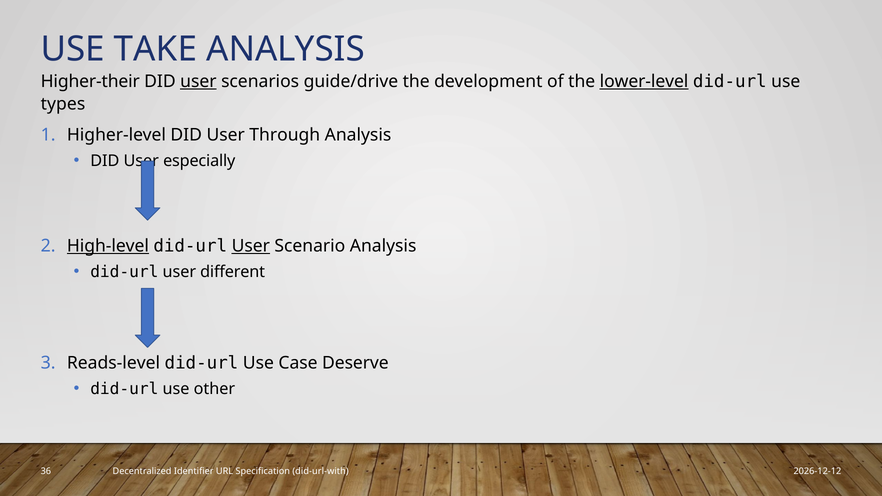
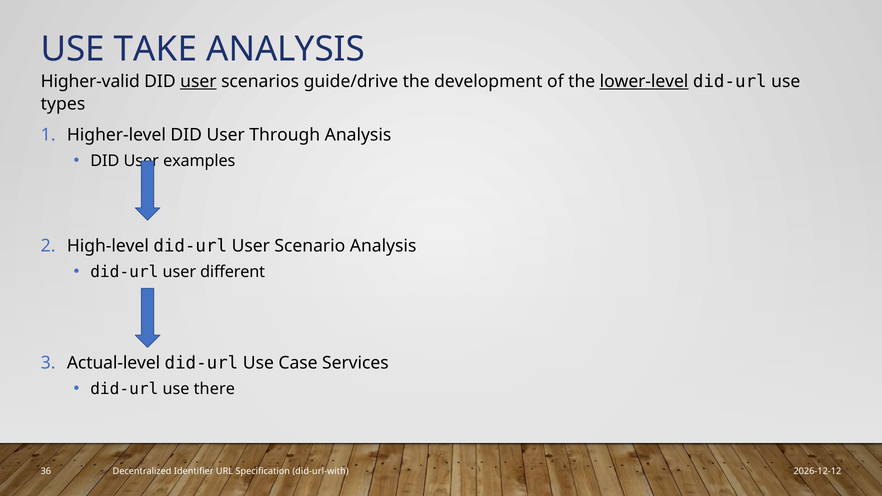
Higher-their: Higher-their -> Higher-valid (90, 82)
especially: especially -> examples (199, 161)
High-level underline: present -> none (108, 246)
User underline: present -> none (251, 246)
Reads-level: Reads-level -> Actual-level (114, 363)
Deserve: Deserve -> Services (355, 363)
other: other -> there (214, 389)
